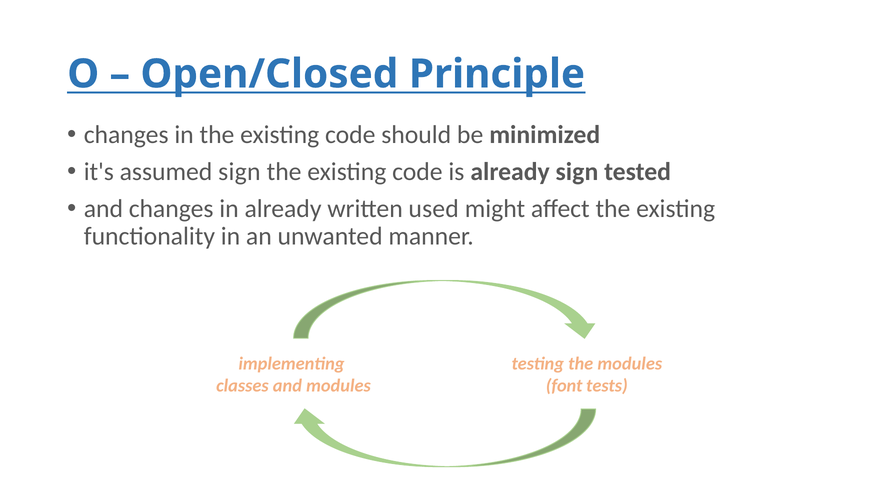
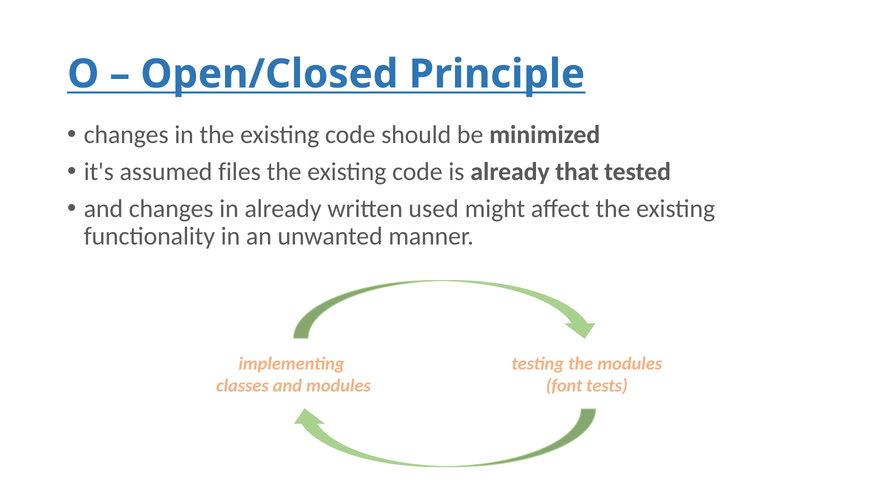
assumed sign: sign -> files (239, 172)
already sign: sign -> that (577, 172)
